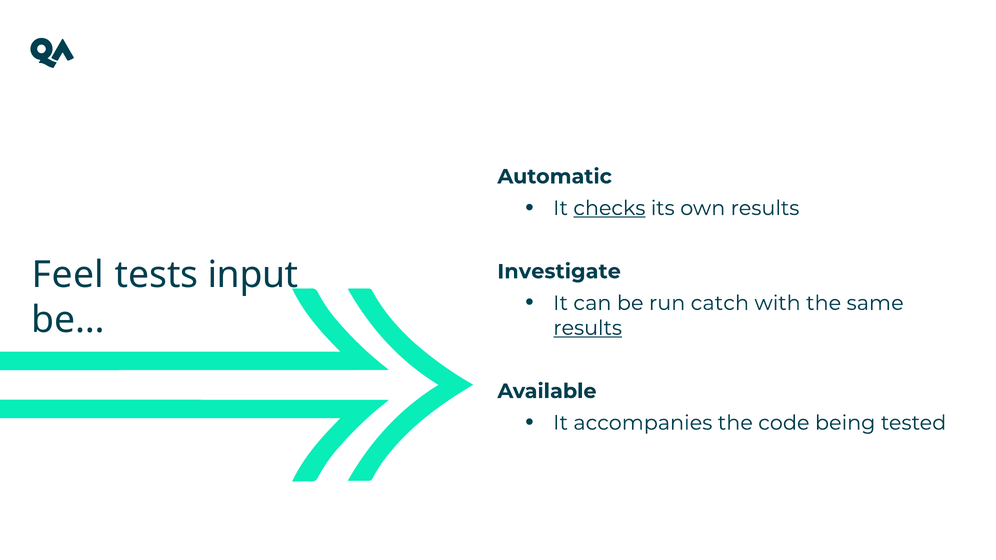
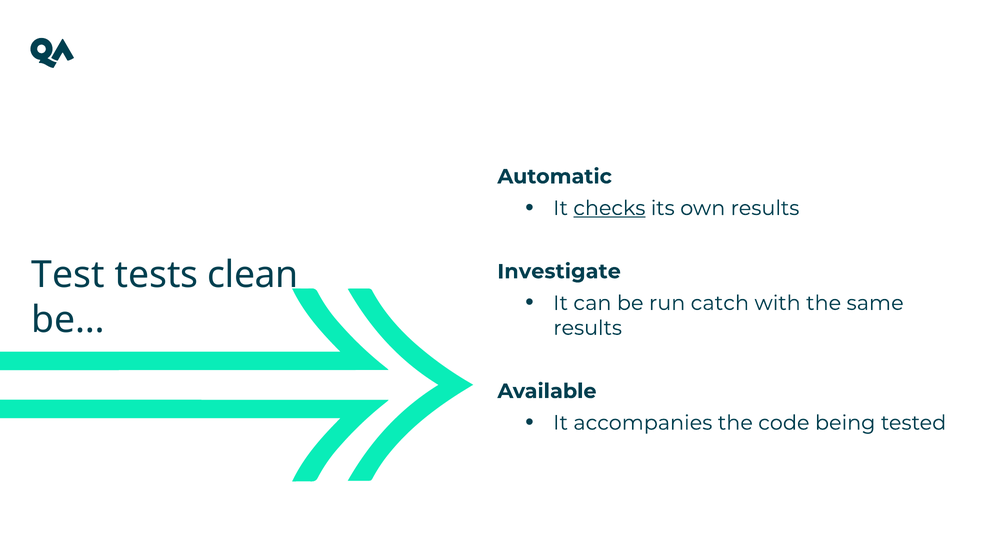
Feel: Feel -> Test (68, 275)
input: input -> clean (253, 275)
results underline: present -> none (588, 328)
